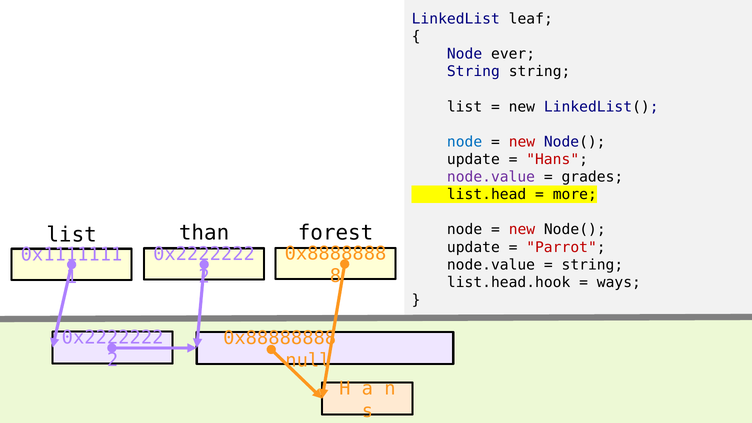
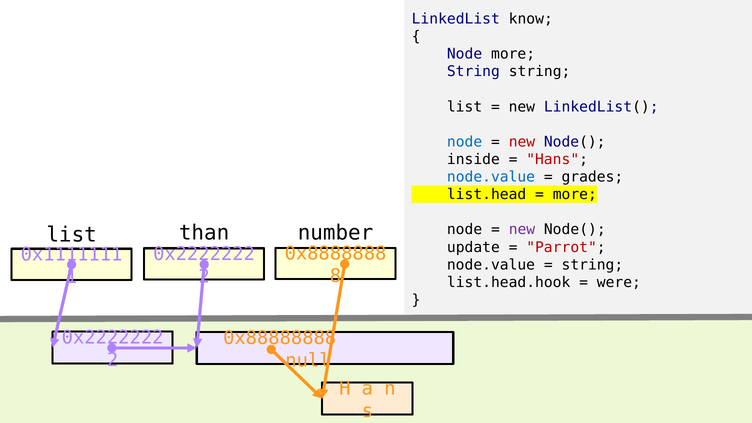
leaf: leaf -> know (531, 19)
Node ever: ever -> more (513, 54)
update: update -> inside (473, 159)
node.value colour: purple -> blue (491, 177)
new colour: red -> purple (522, 230)
forest: forest -> number (336, 233)
ways: ways -> were (619, 282)
